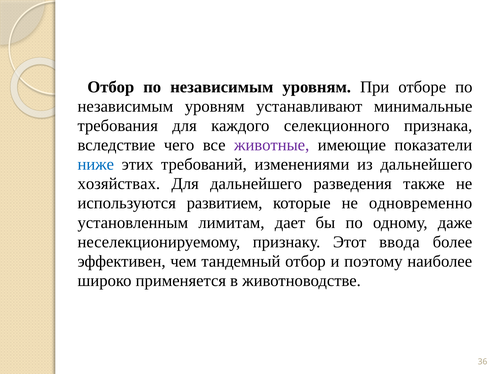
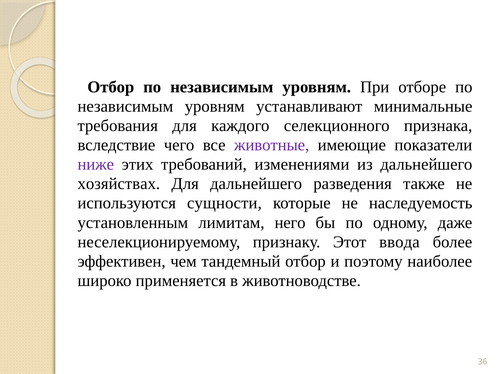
ниже colour: blue -> purple (96, 165)
развитием: развитием -> сущности (224, 203)
одновременно: одновременно -> наследуемость (421, 203)
дает: дает -> него (290, 223)
